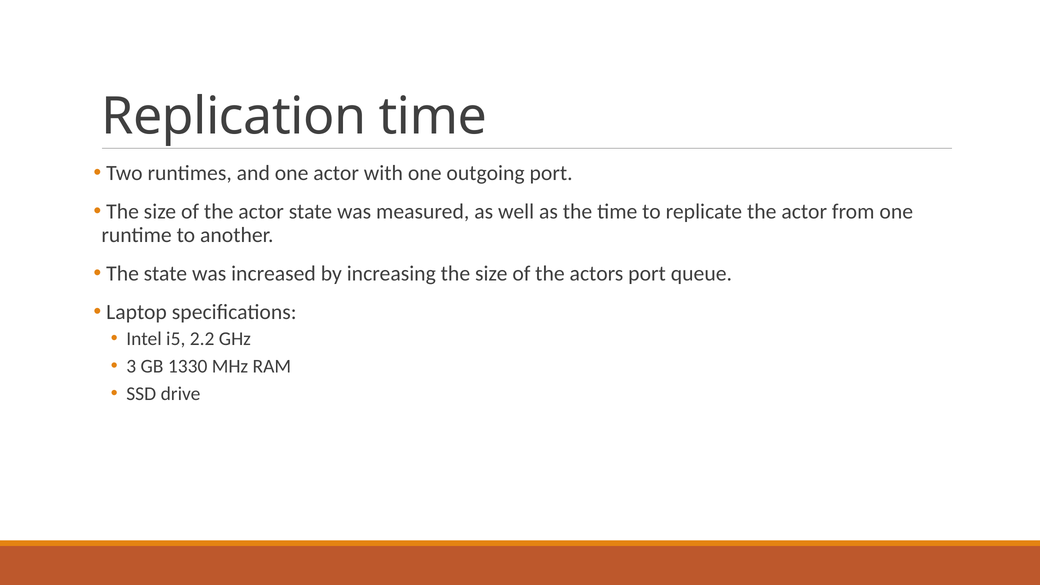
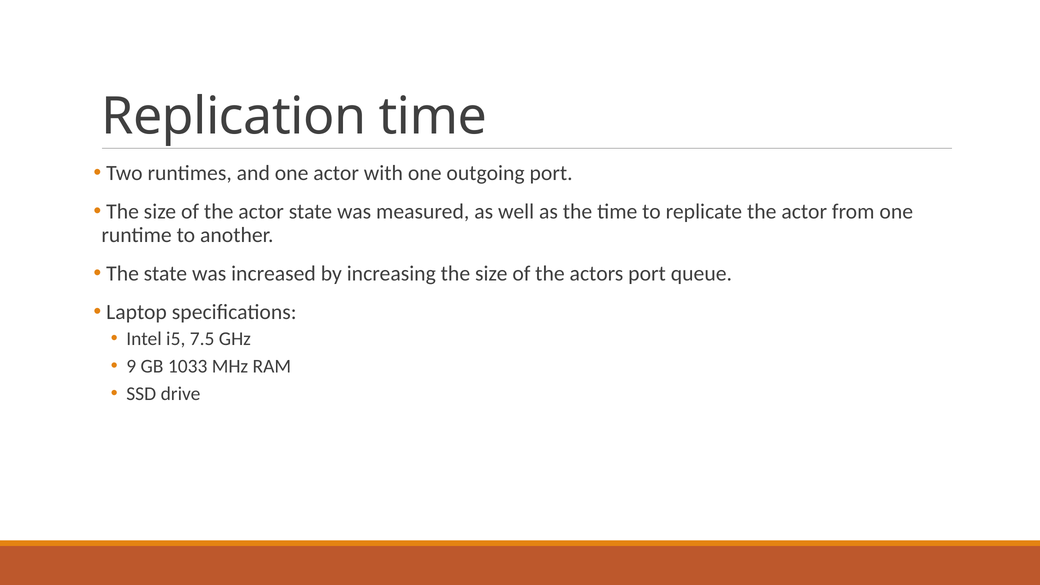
2.2: 2.2 -> 7.5 (202, 339)
3: 3 -> 9 (131, 366)
1330: 1330 -> 1033 (188, 366)
